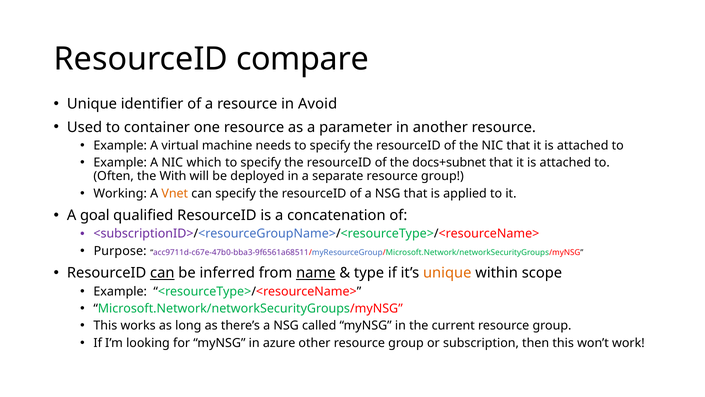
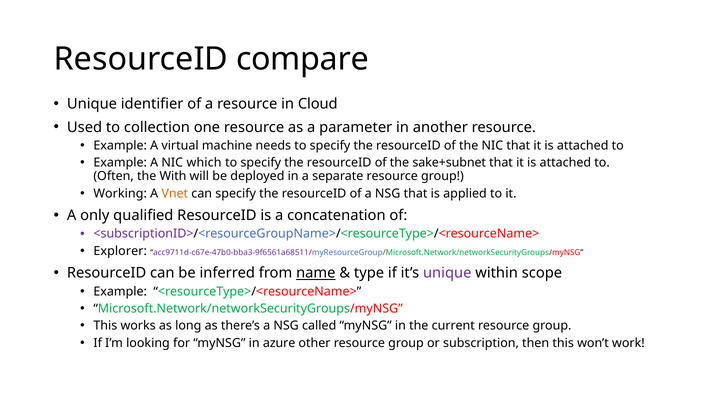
Avoid: Avoid -> Cloud (318, 104)
container: container -> collection (157, 127)
docs+subnet: docs+subnet -> sake+subnet (449, 163)
goal: goal -> only (95, 215)
Purpose: Purpose -> Explorer (120, 251)
can underline: present -> none (162, 273)
unique colour: orange -> purple (447, 273)
